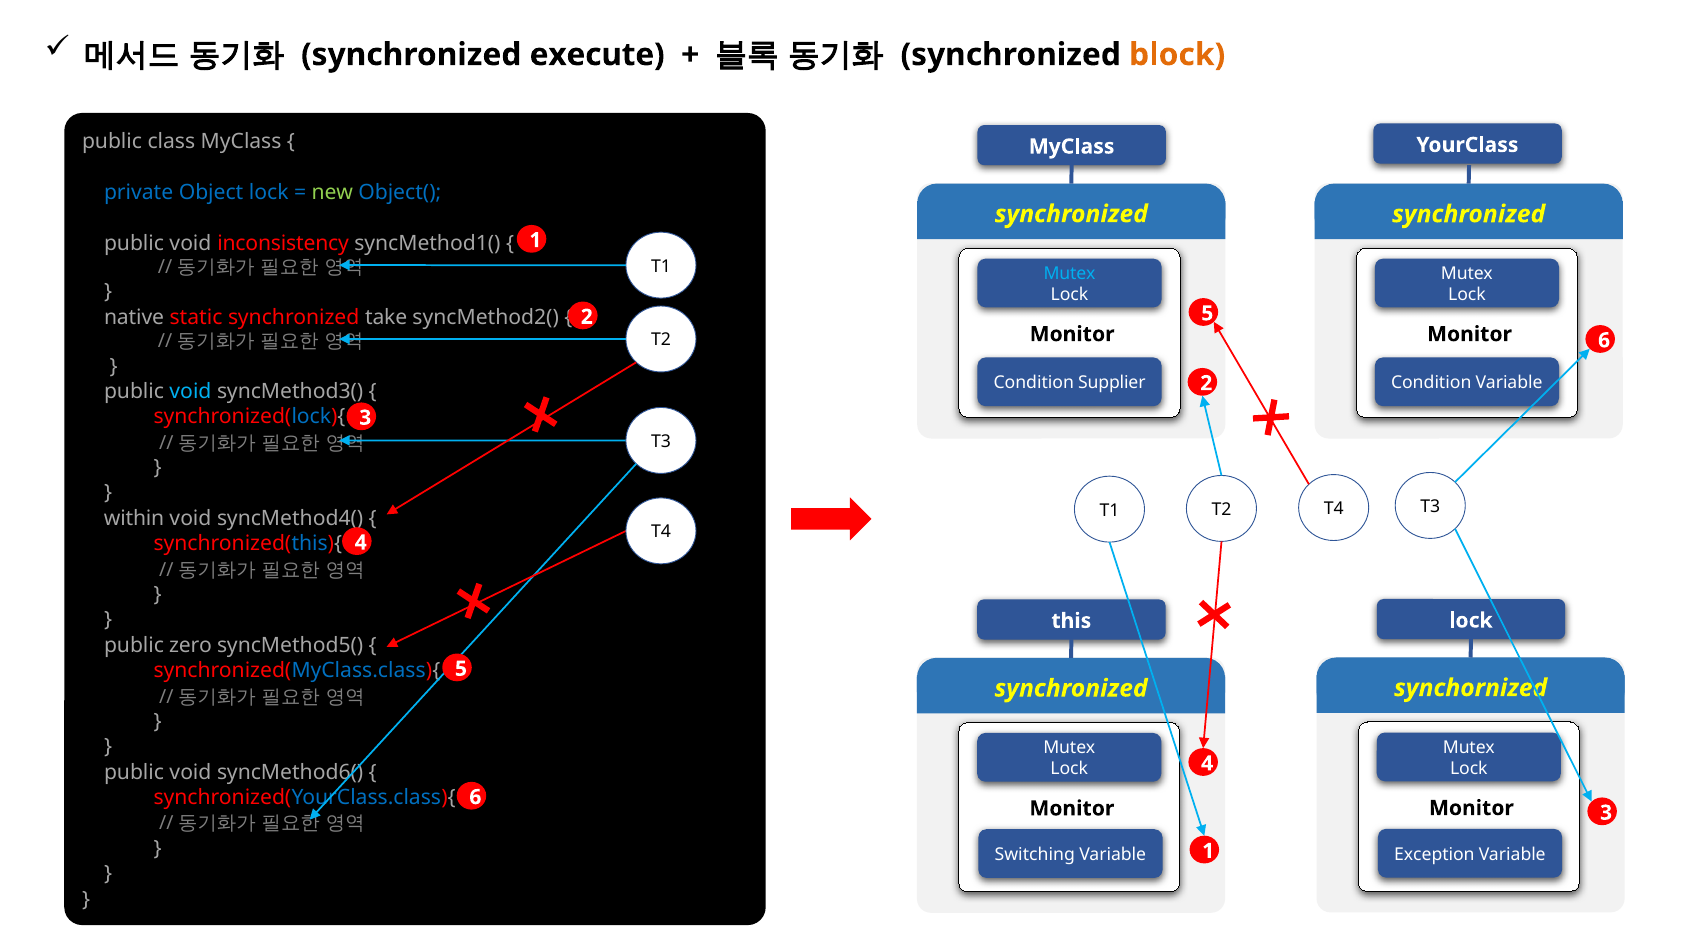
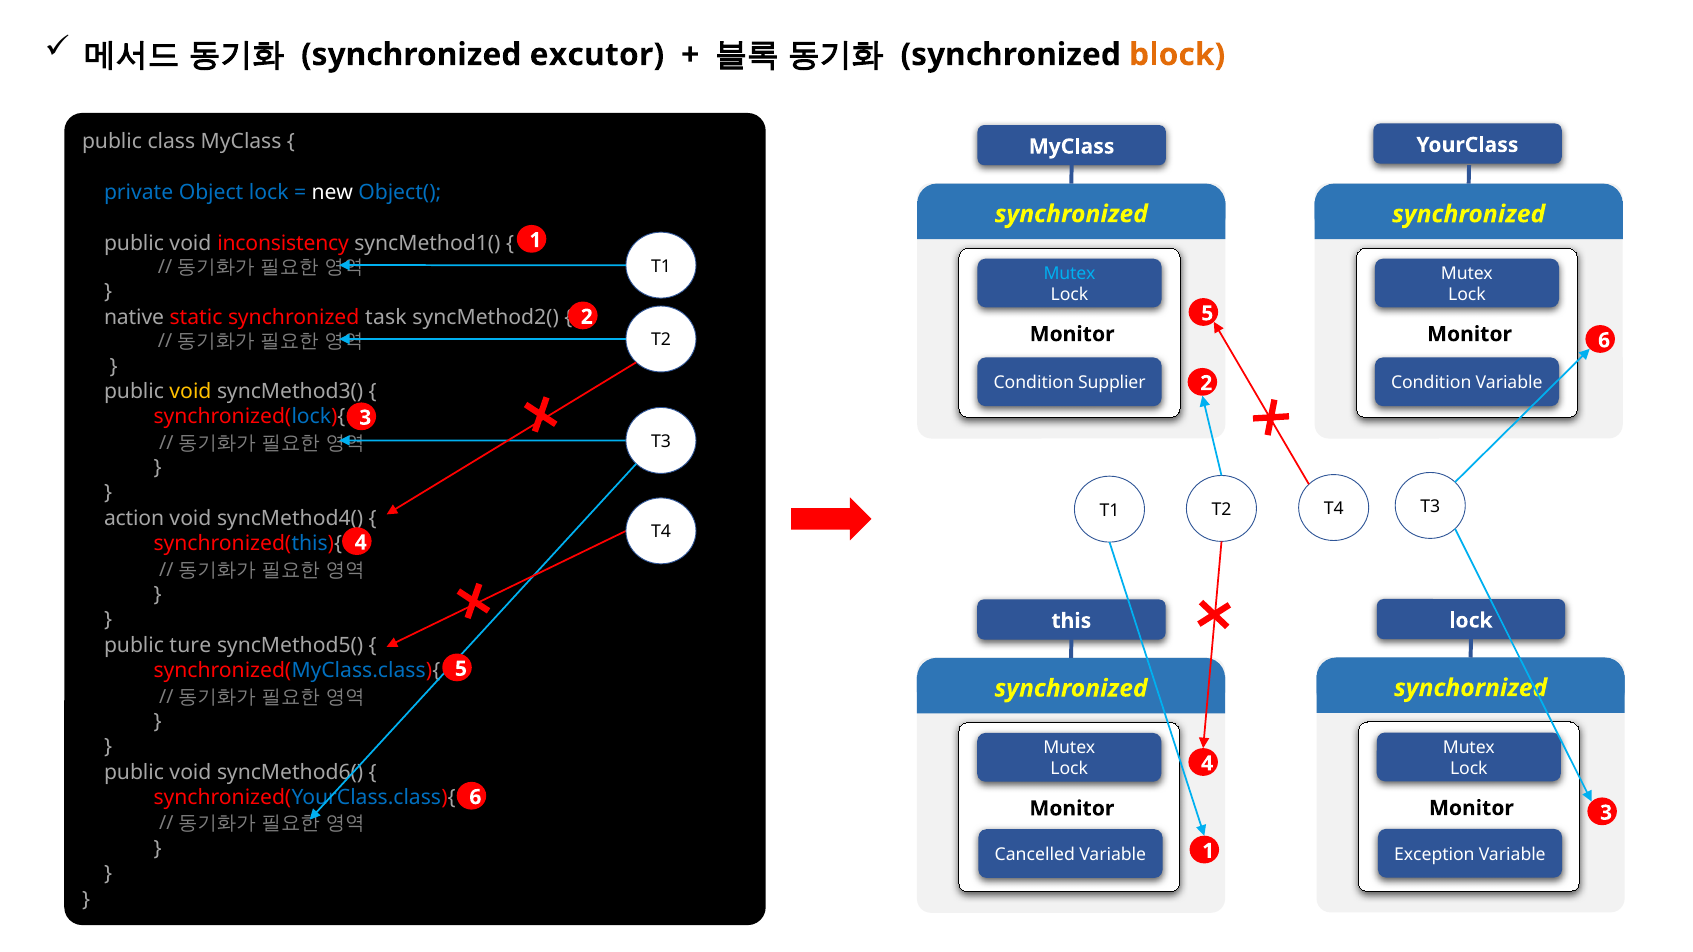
execute: execute -> excutor (597, 55)
new colour: light green -> white (332, 193)
take: take -> task (386, 317)
void colour: light blue -> yellow (190, 392)
within: within -> action (134, 519)
zero: zero -> ture (190, 645)
Switching: Switching -> Cancelled (1035, 855)
